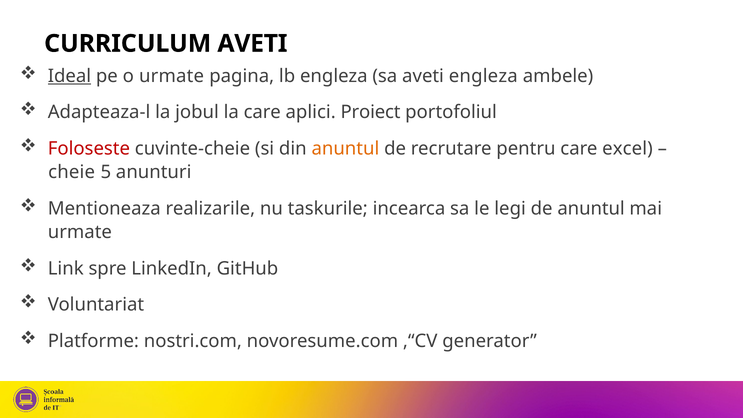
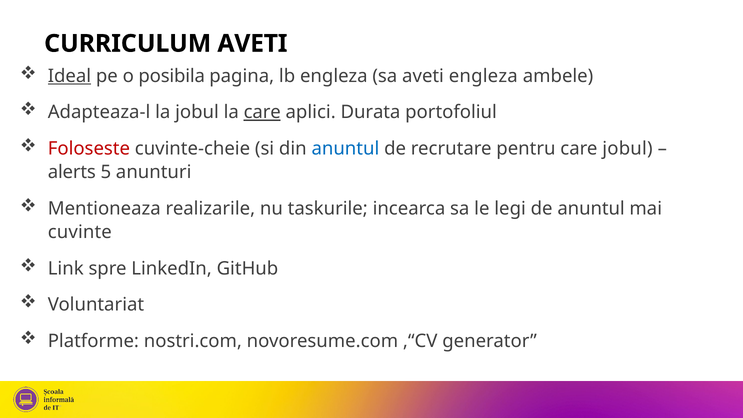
o urmate: urmate -> posibila (172, 76)
care underline: none -> present (262, 112)
Proiect: Proiect -> Durata (370, 112)
anuntul colour: orange -> blue (345, 148)
care excel: excel -> jobul (627, 148)
cheie: cheie -> alerts (72, 172)
urmate: urmate -> cuvinte (80, 232)
